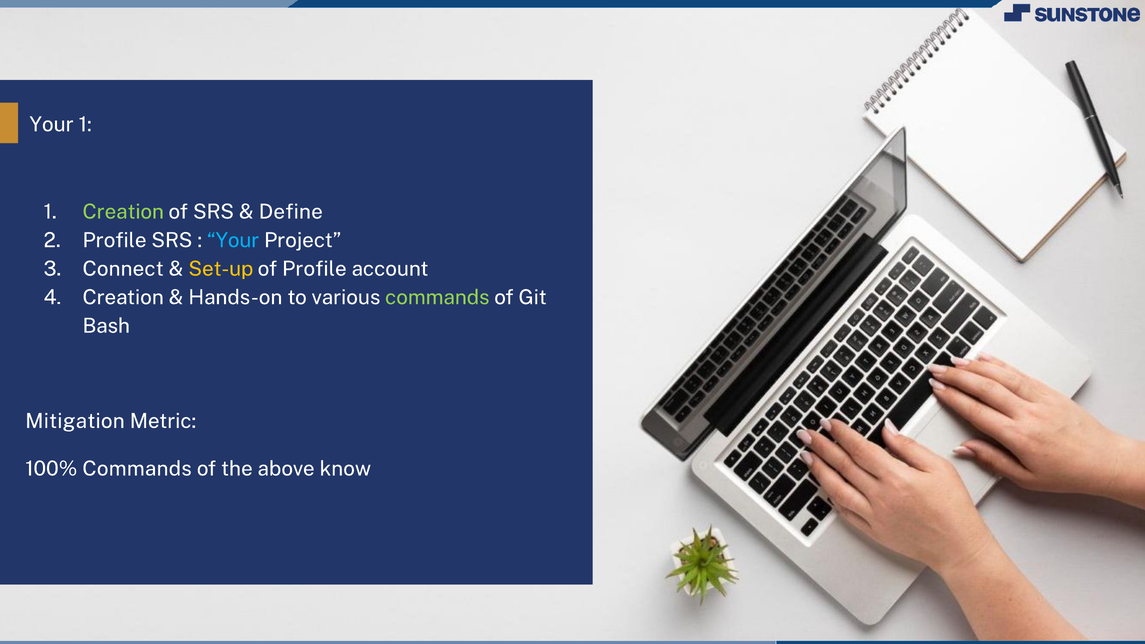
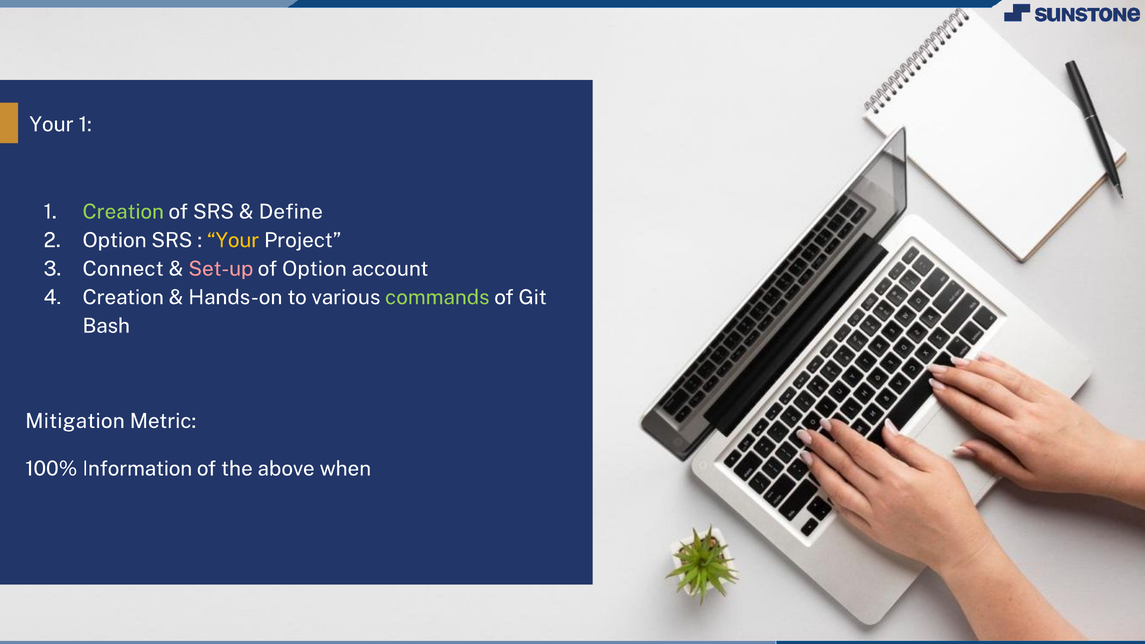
Profile: Profile -> Option (115, 240)
Your colour: light blue -> yellow (233, 240)
Set-up colour: yellow -> pink (221, 269)
of Profile: Profile -> Option (314, 269)
100% Commands: Commands -> Information (137, 469)
know: know -> when (345, 469)
